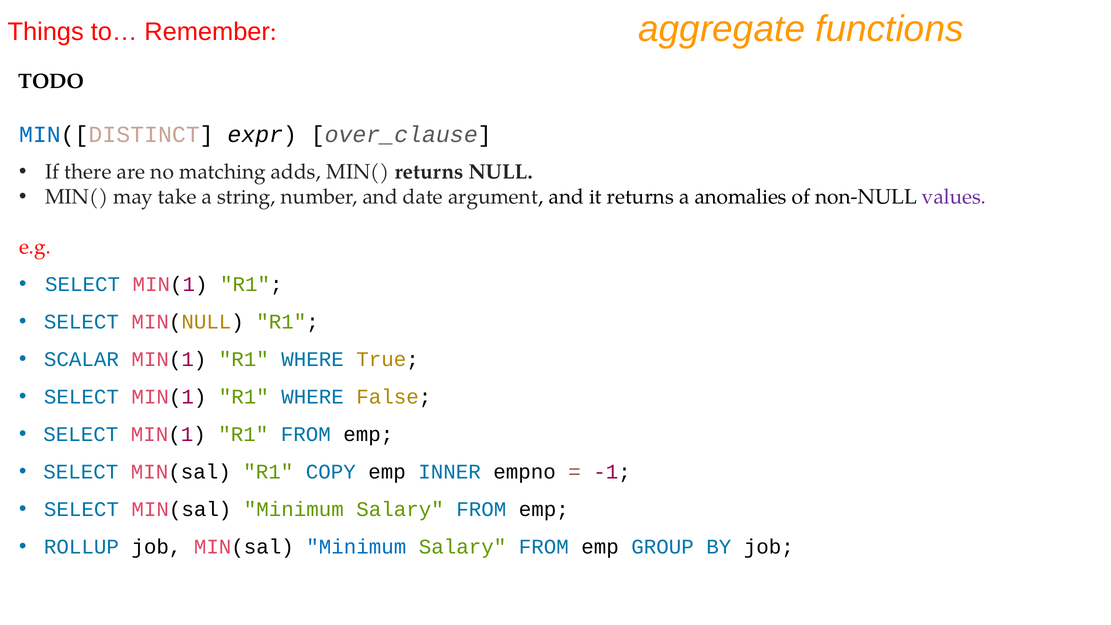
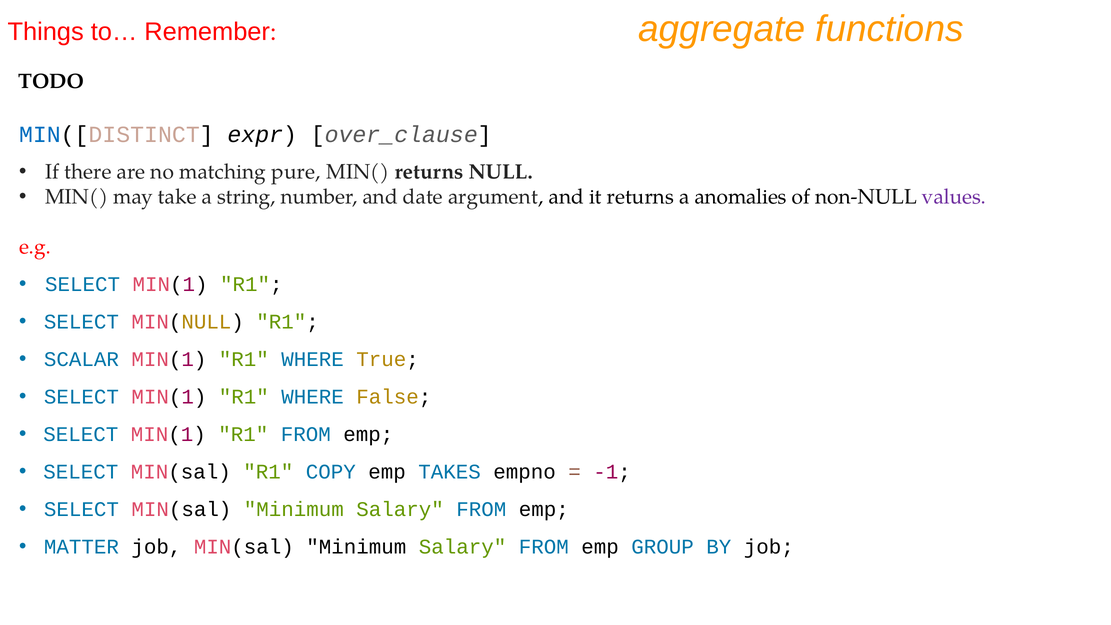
adds: adds -> pure (296, 172)
INNER: INNER -> TAKES (450, 472)
ROLLUP: ROLLUP -> MATTER (81, 547)
Minimum colour: blue -> black (356, 547)
